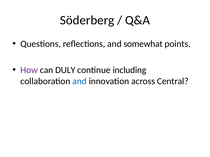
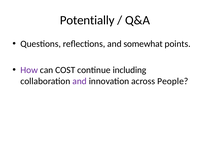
Söderberg: Söderberg -> Potentially (87, 20)
DULY: DULY -> COST (65, 70)
and colour: blue -> purple (80, 81)
Central: Central -> People (173, 81)
